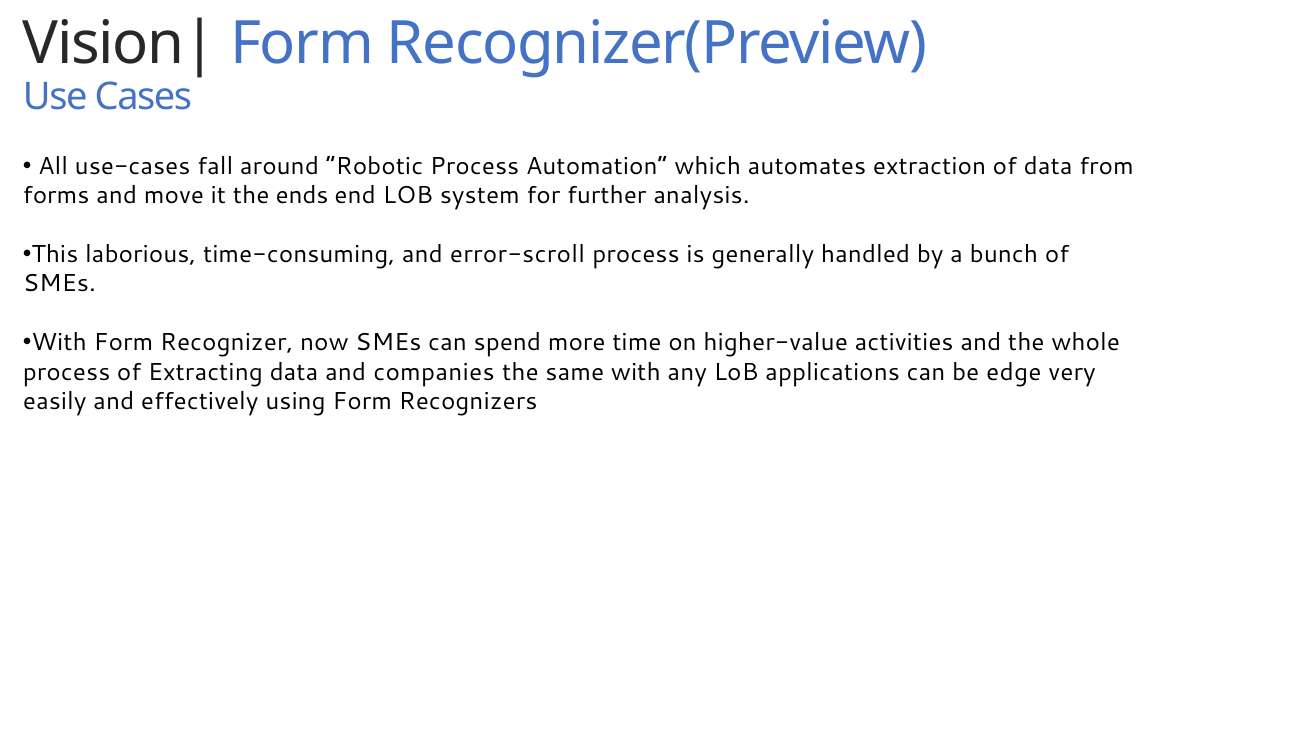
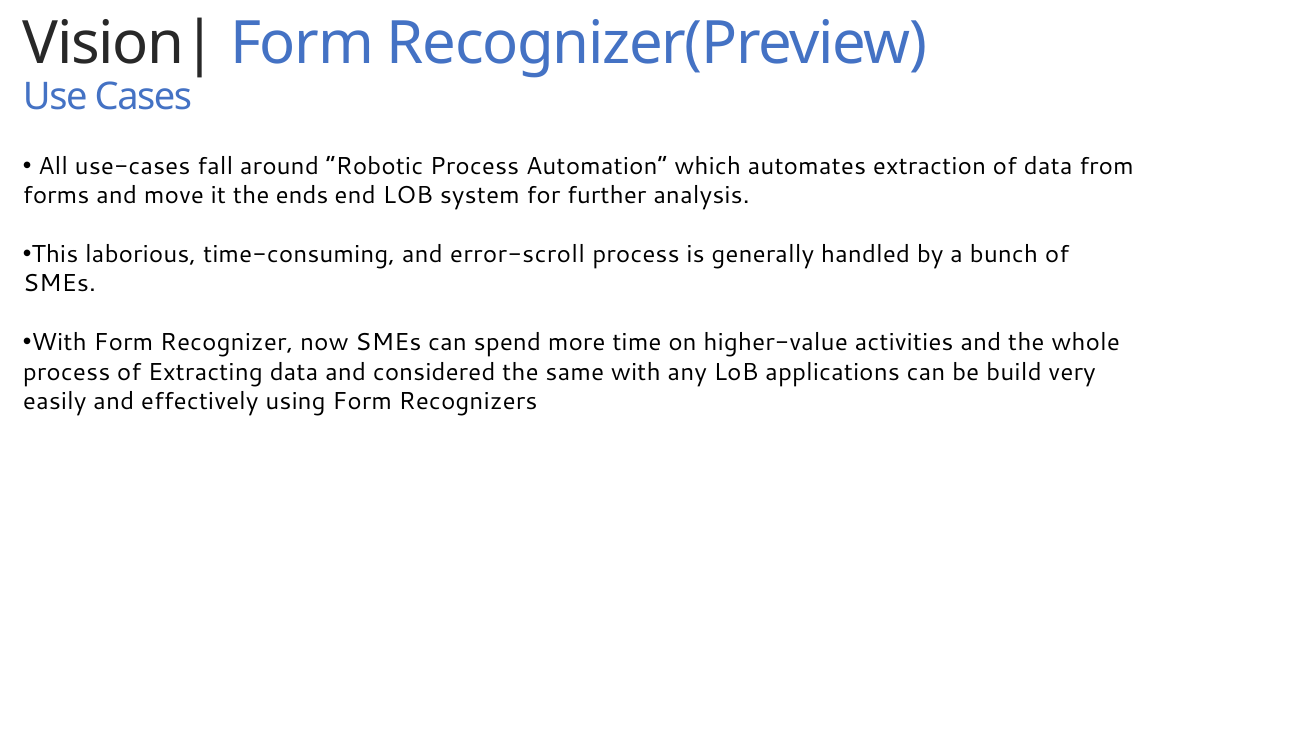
companies: companies -> considered (434, 372)
edge: edge -> build (1014, 372)
